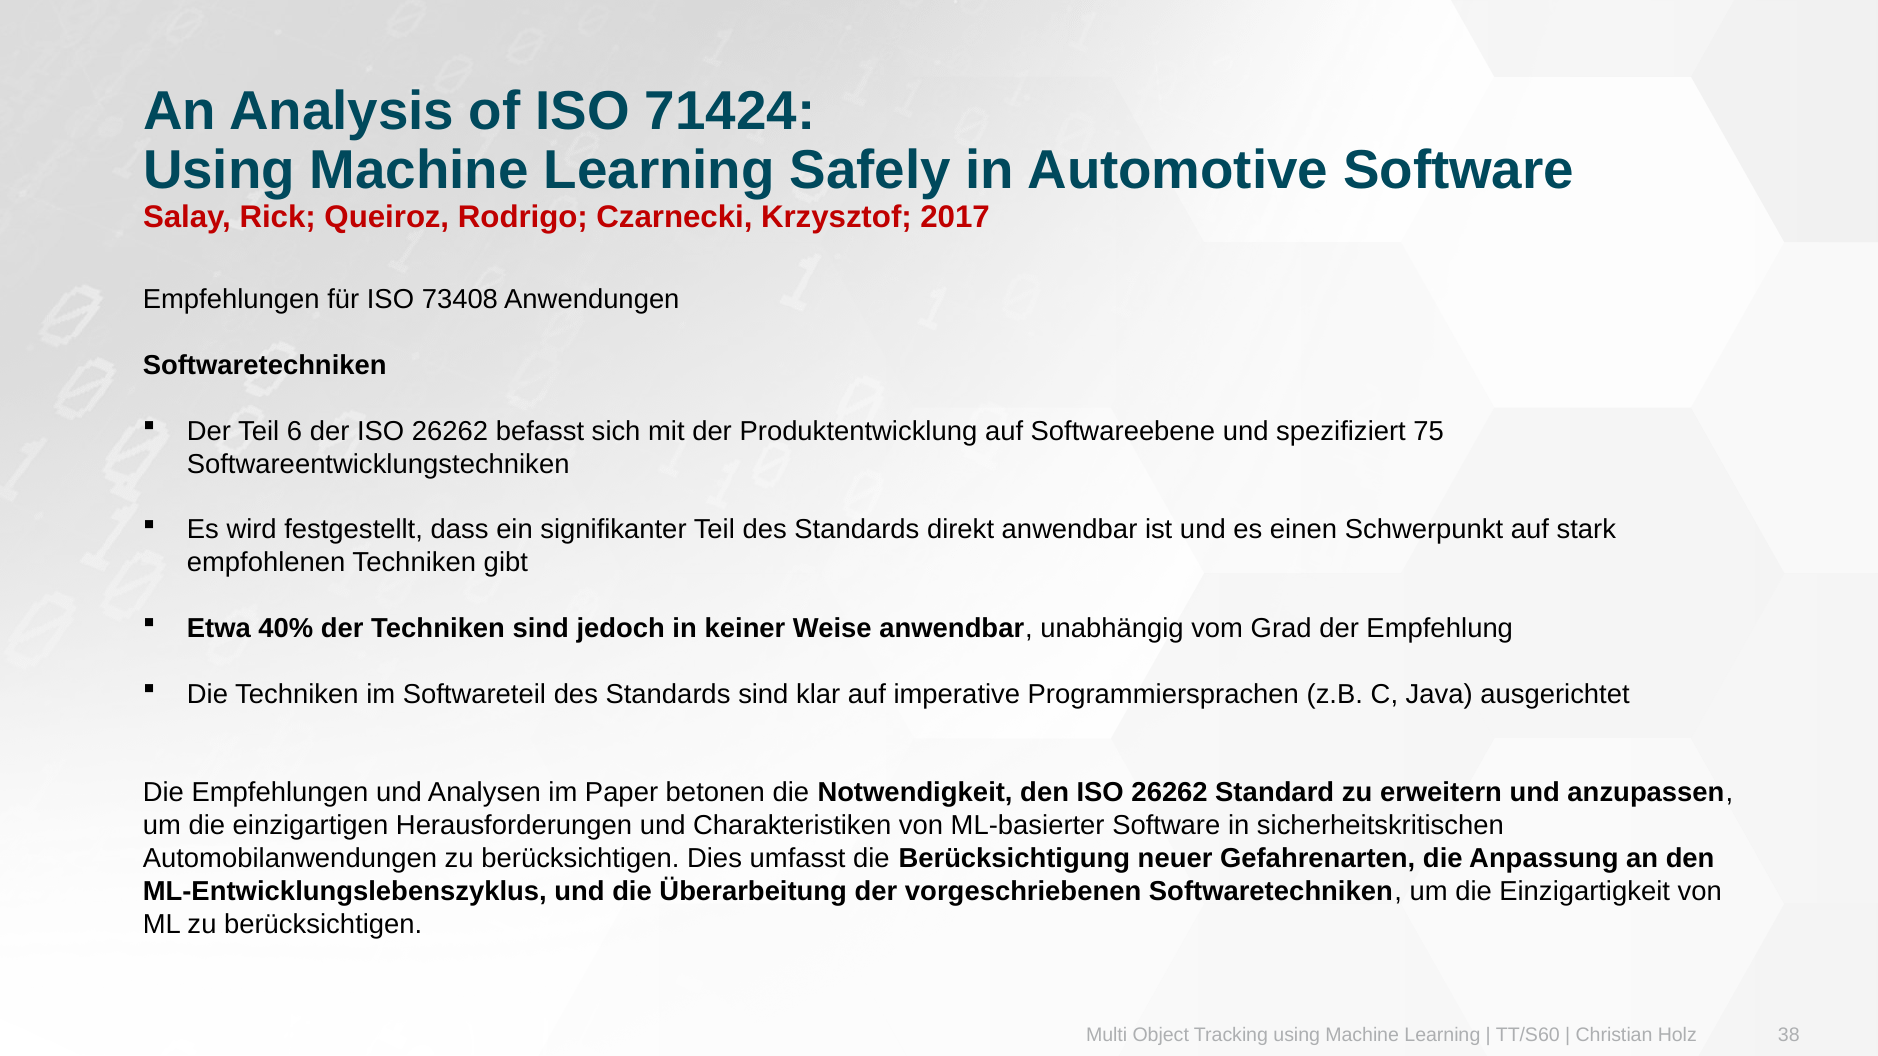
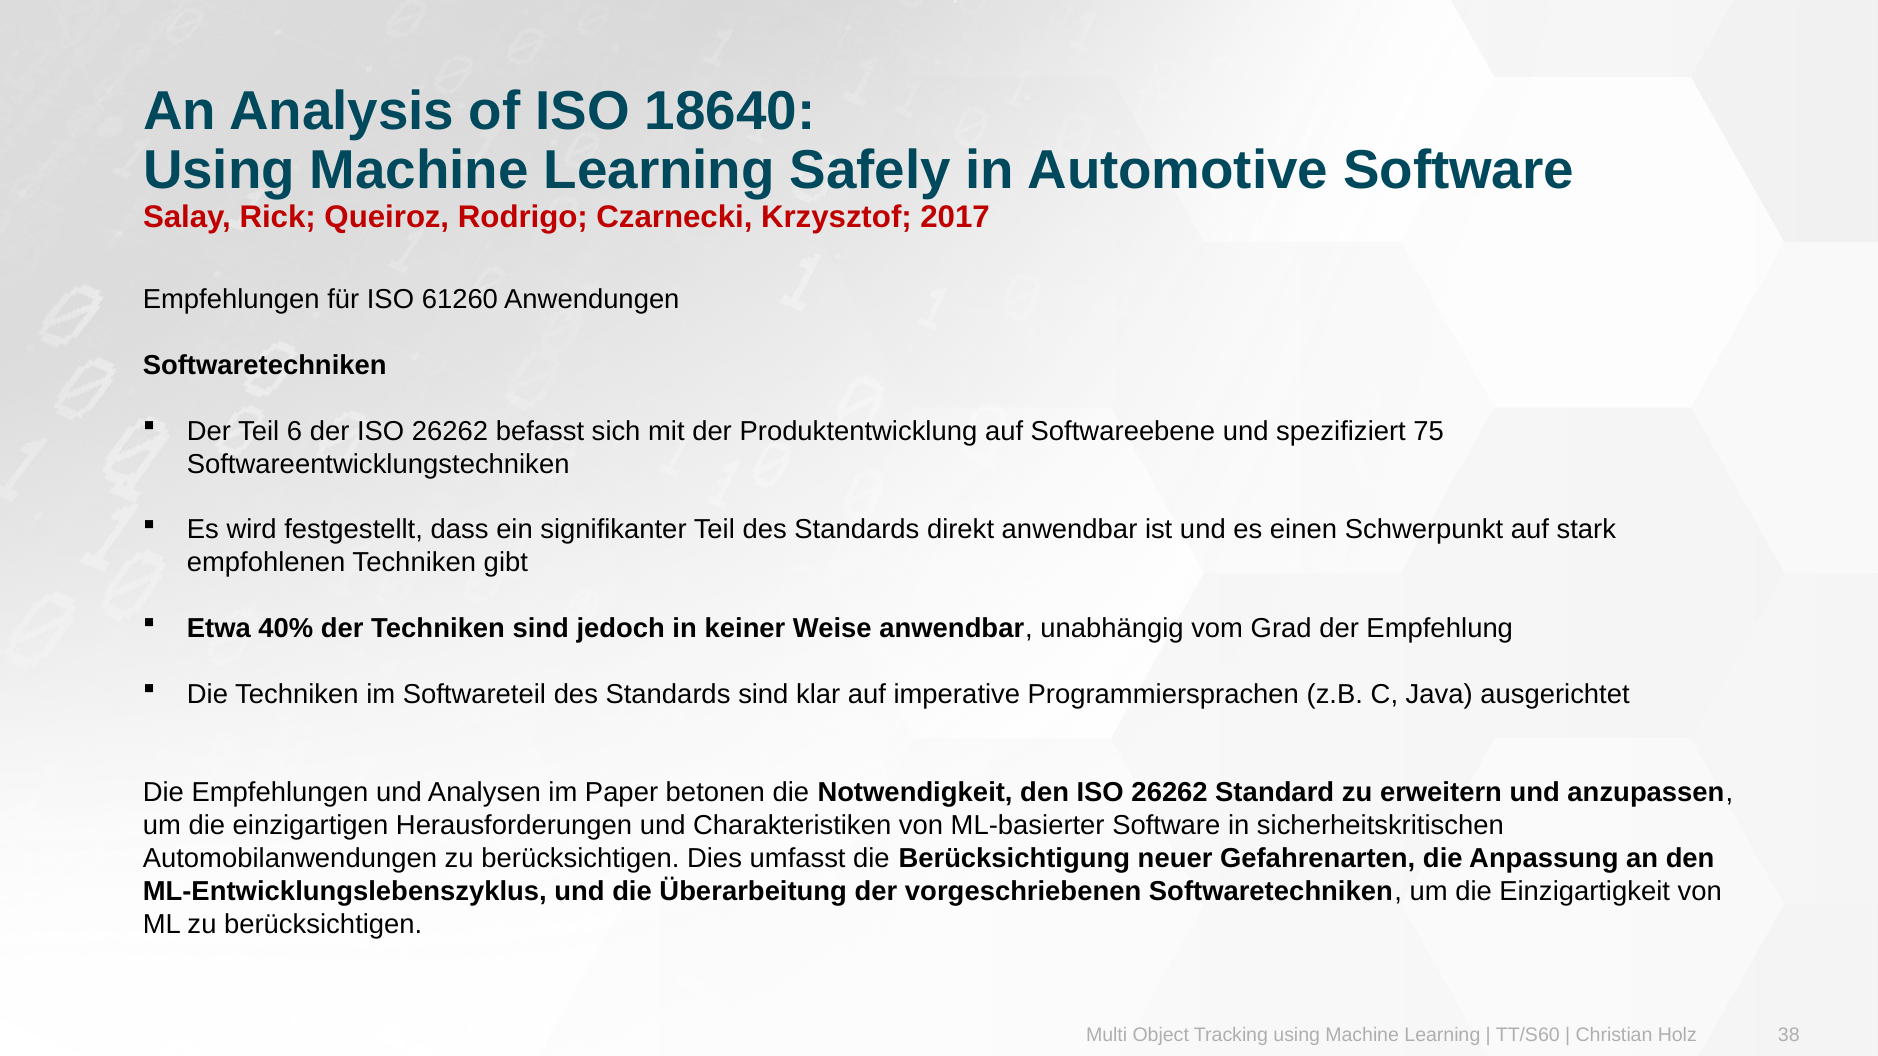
71424: 71424 -> 18640 (730, 112)
73408: 73408 -> 61260 (460, 300)
